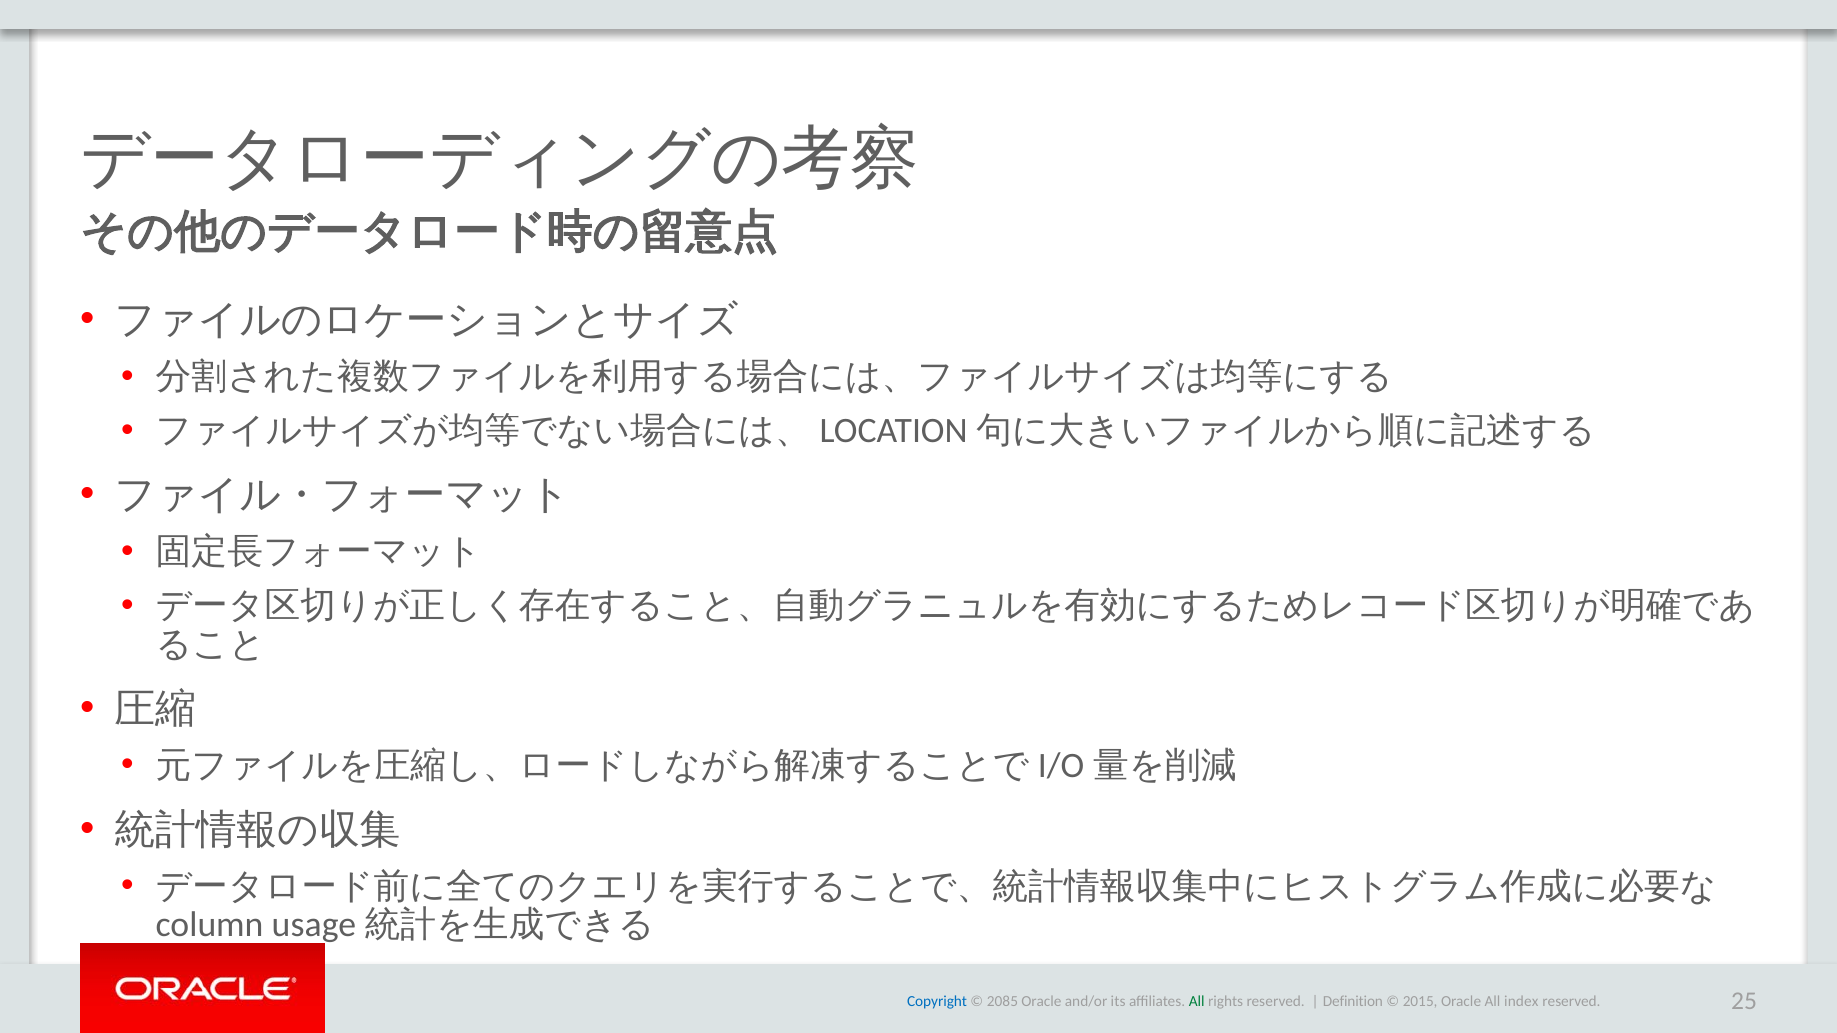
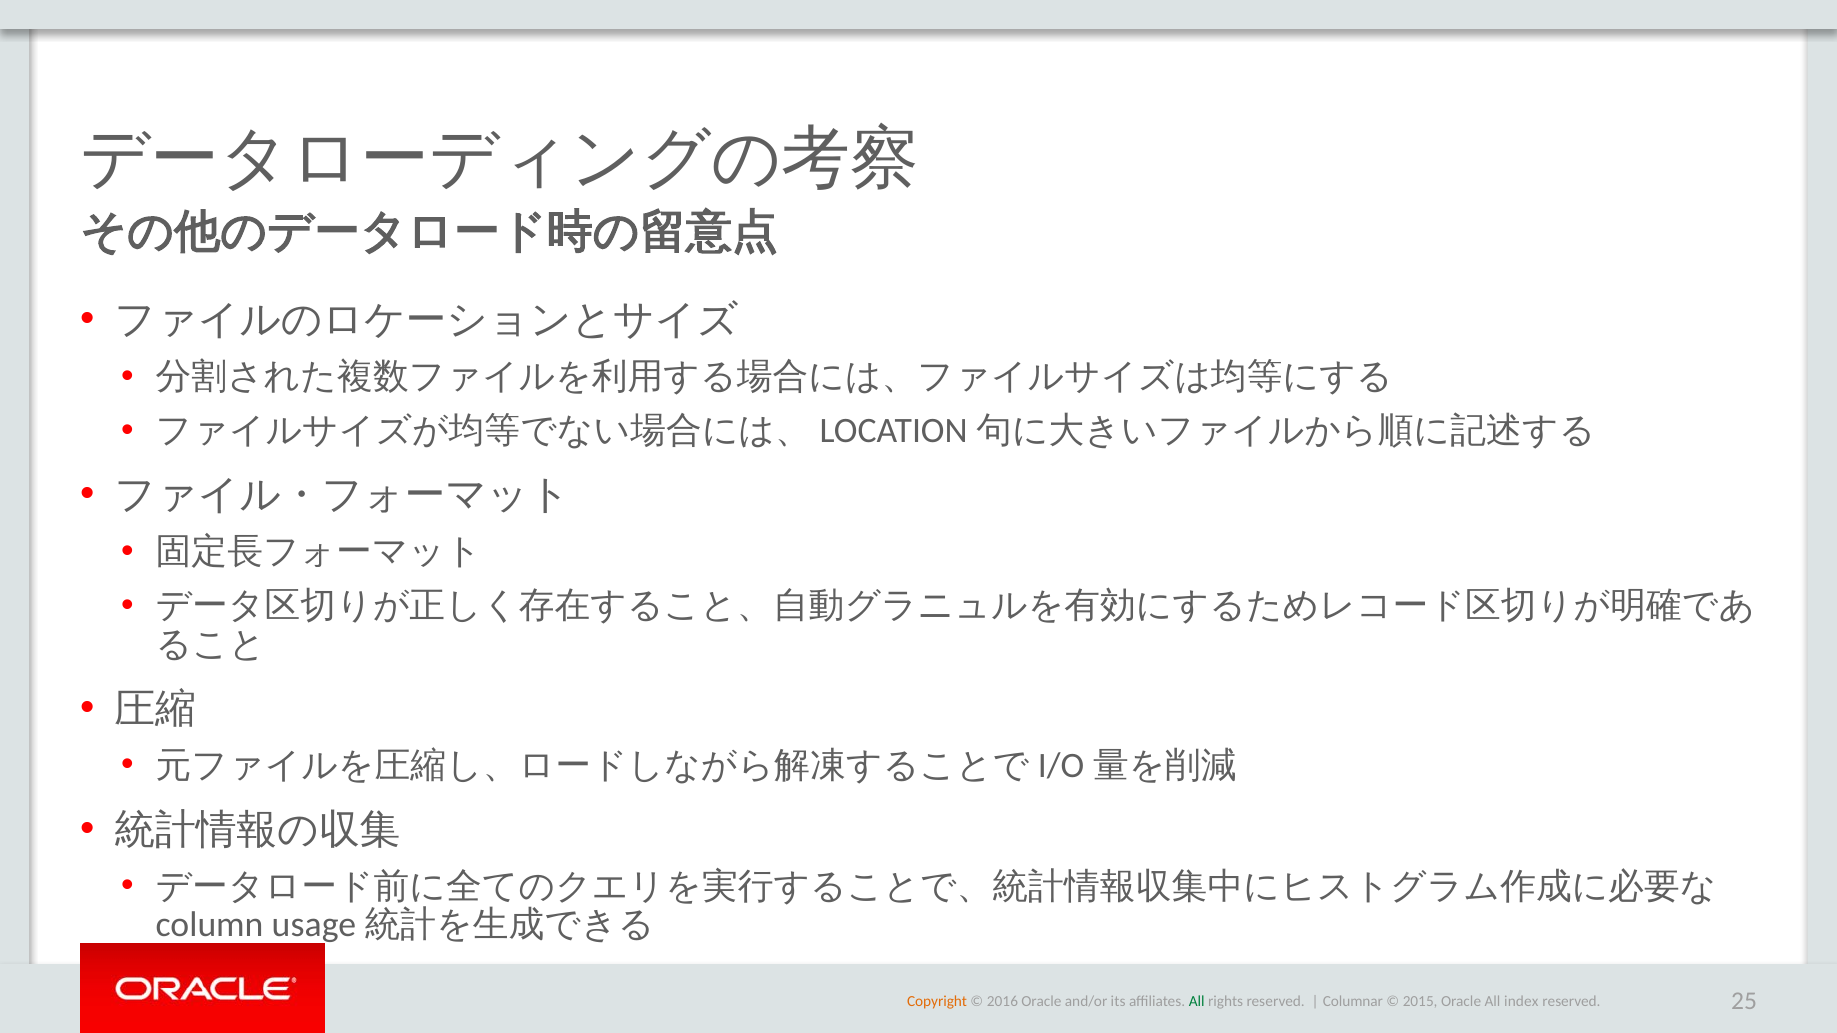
Copyright colour: blue -> orange (937, 1001)
2085: 2085 -> 2016 (1002, 1001)
Definition: Definition -> Columnar (1353, 1001)
